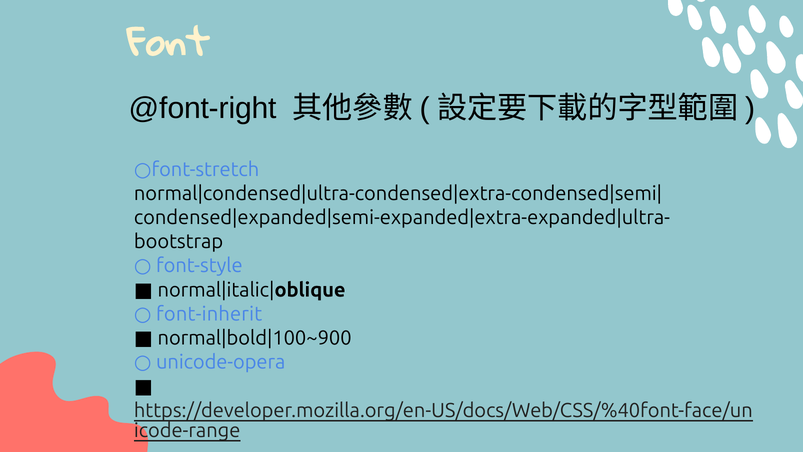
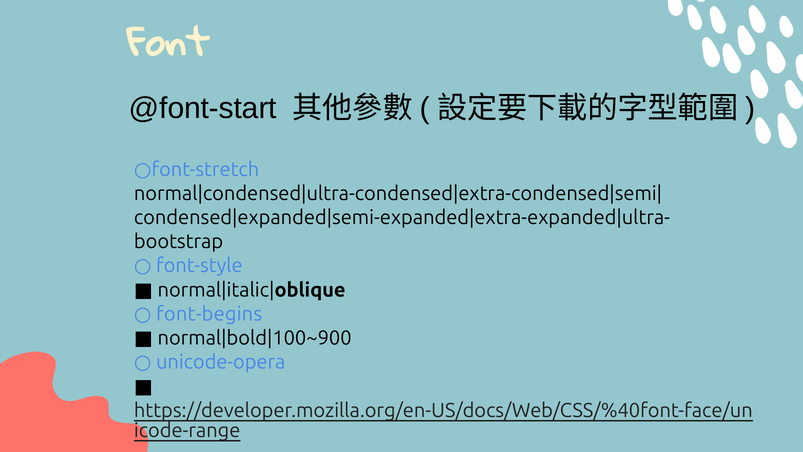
@font-right: @font-right -> @font-start (203, 108)
font-inherit: font-inherit -> font-begins (209, 314)
